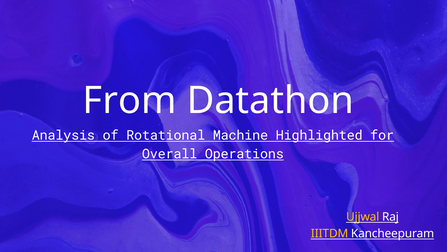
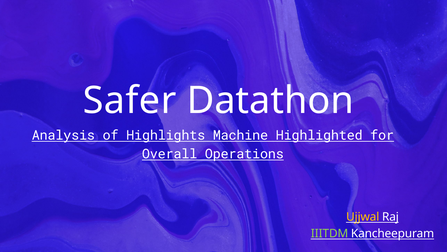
From: From -> Safer (130, 100)
Rotational: Rotational -> Highlights (166, 135)
IIITDM colour: yellow -> light green (330, 233)
